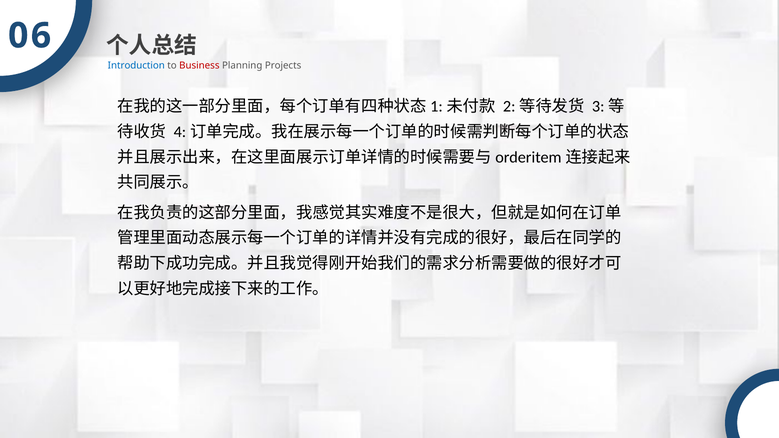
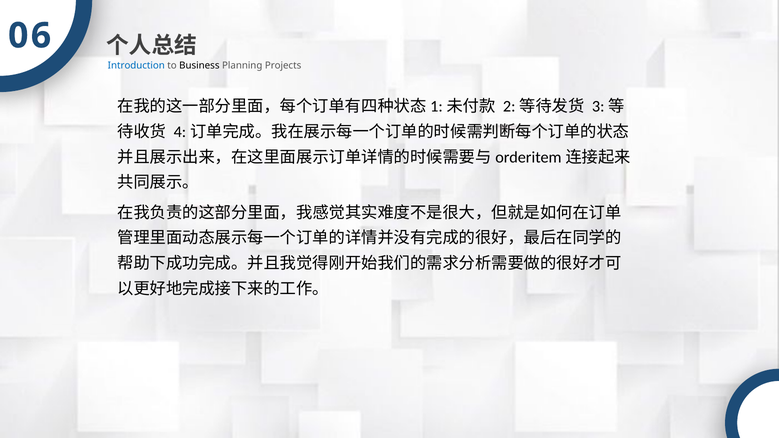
Business colour: red -> black (199, 66)
